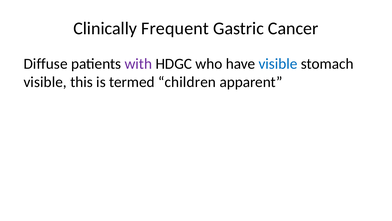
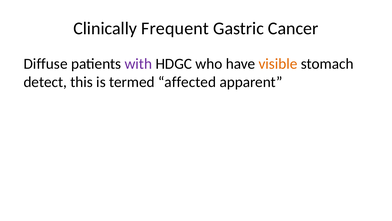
visible colour: blue -> orange (278, 64)
visible: visible -> detect (45, 82)
children: children -> affected (187, 82)
